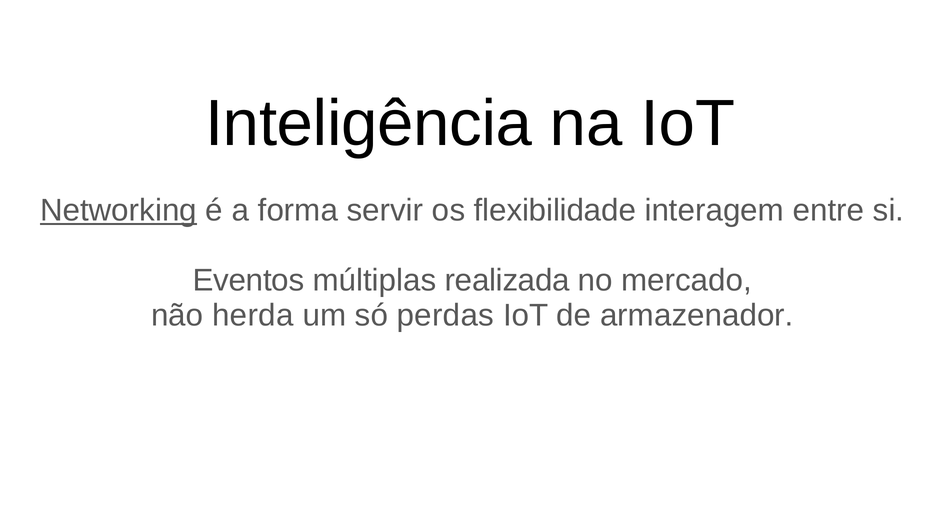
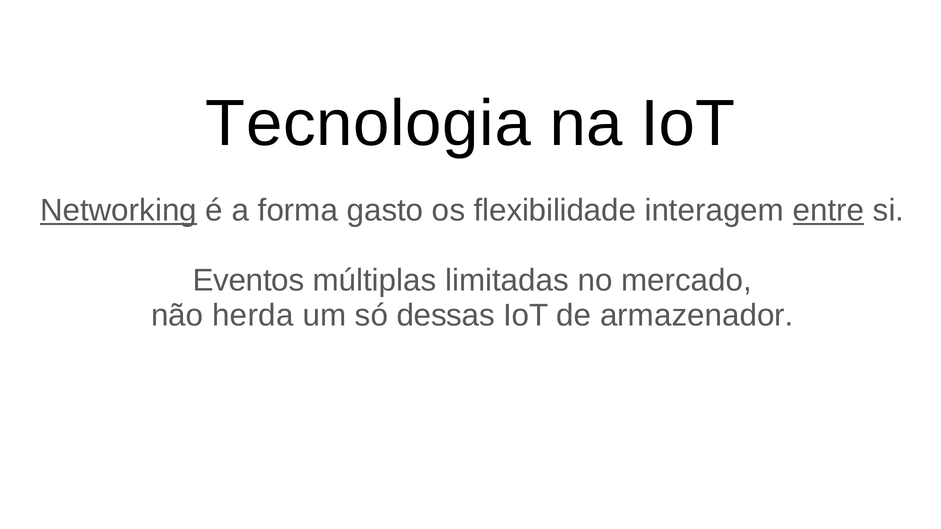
Inteligência: Inteligência -> Tecnologia (368, 124)
servir: servir -> gasto (385, 211)
entre underline: none -> present (828, 211)
realizada: realizada -> limitadas (507, 281)
perdas: perdas -> dessas (446, 316)
